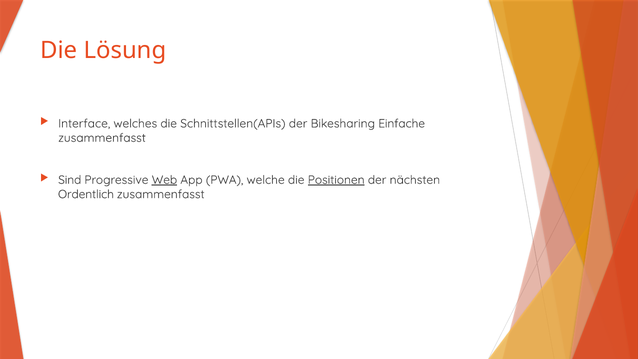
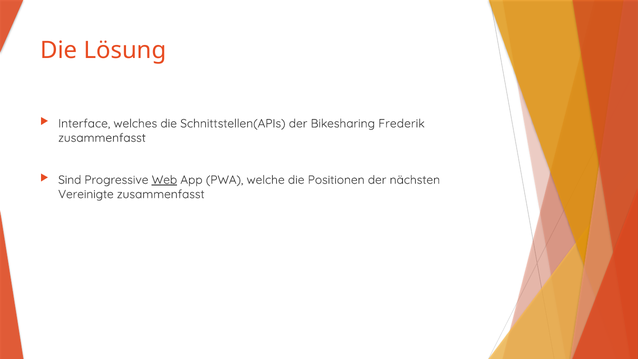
Einfache: Einfache -> Frederik (402, 123)
Positionen underline: present -> none (336, 180)
Ordentlich: Ordentlich -> Vereinigte (86, 194)
